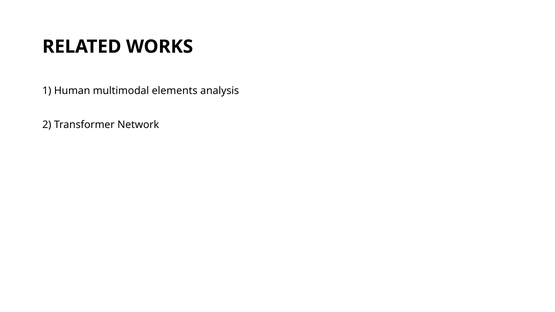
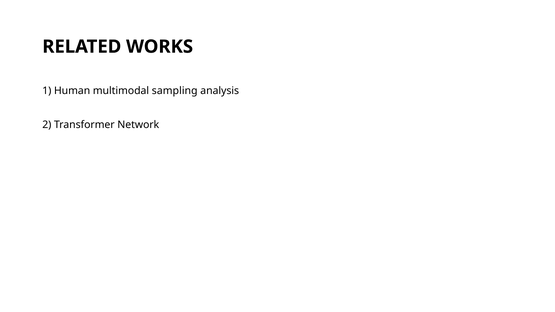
elements: elements -> sampling (175, 91)
